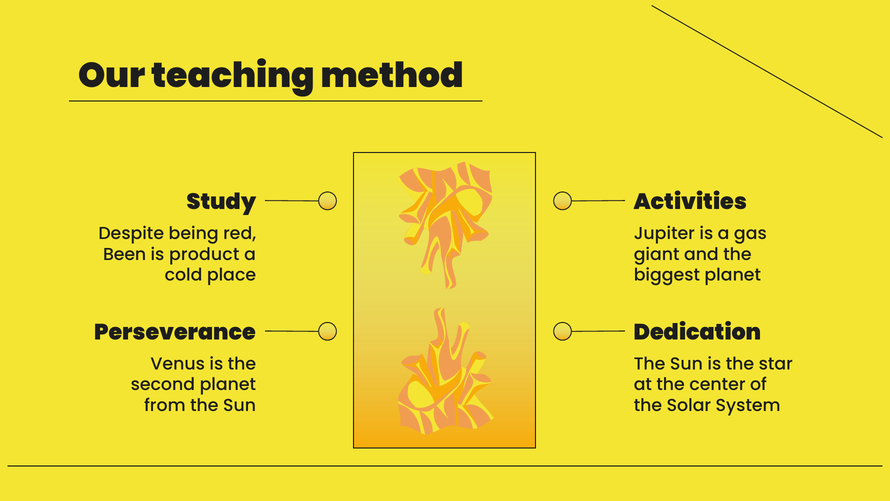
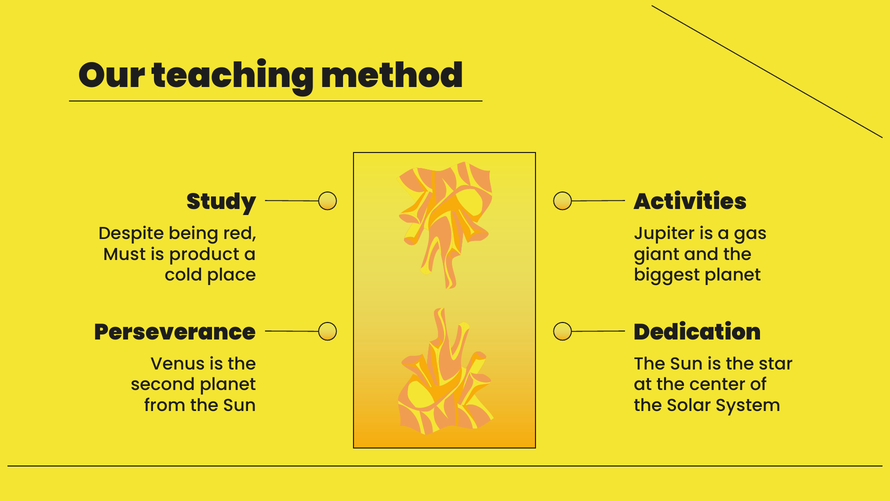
Been: Been -> Must (124, 254)
